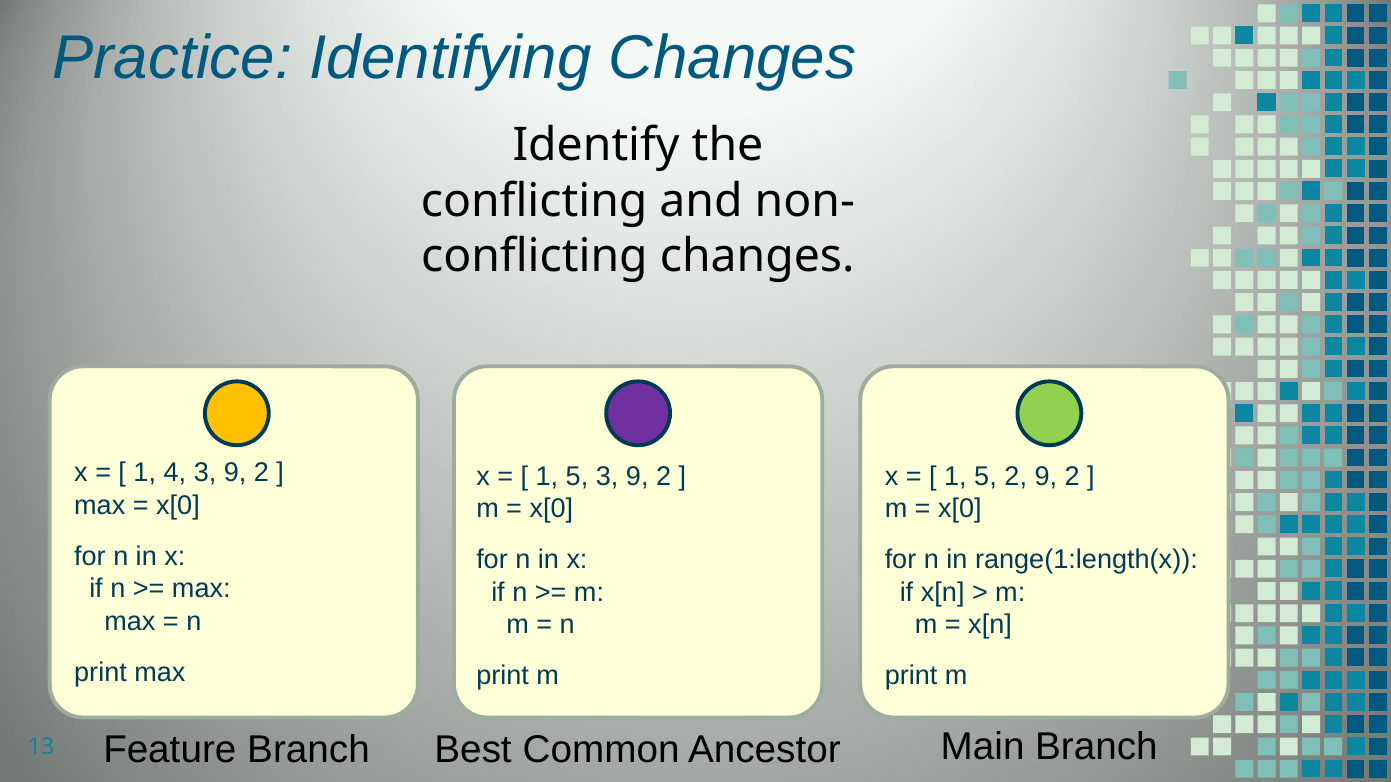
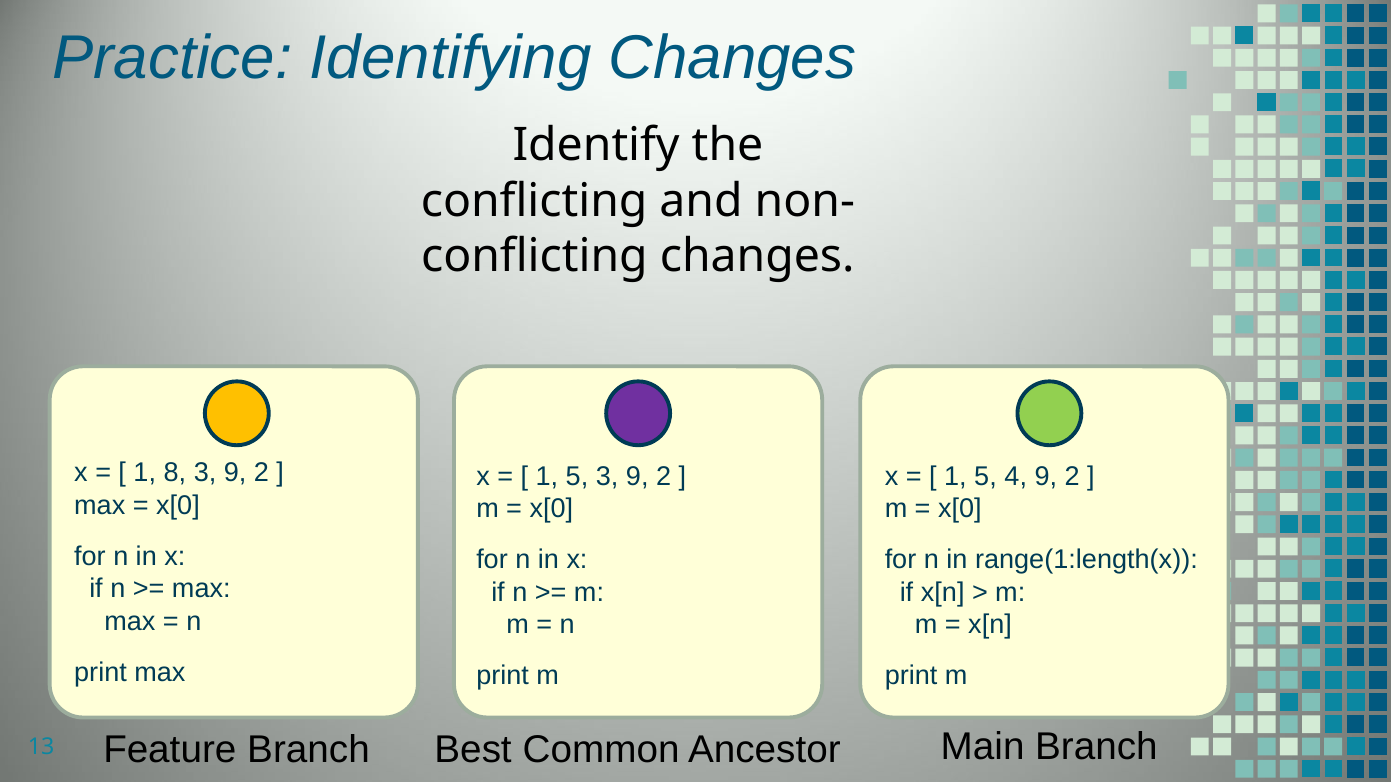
4: 4 -> 8 (175, 473)
5 2: 2 -> 4 (1016, 477)
